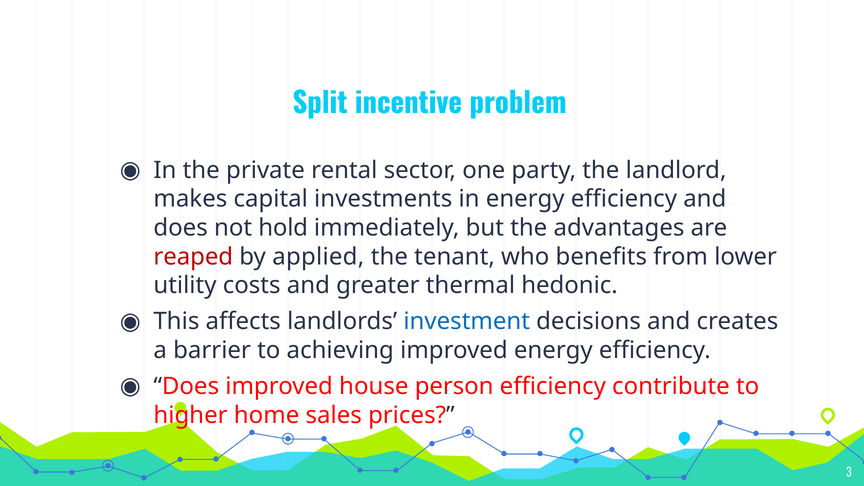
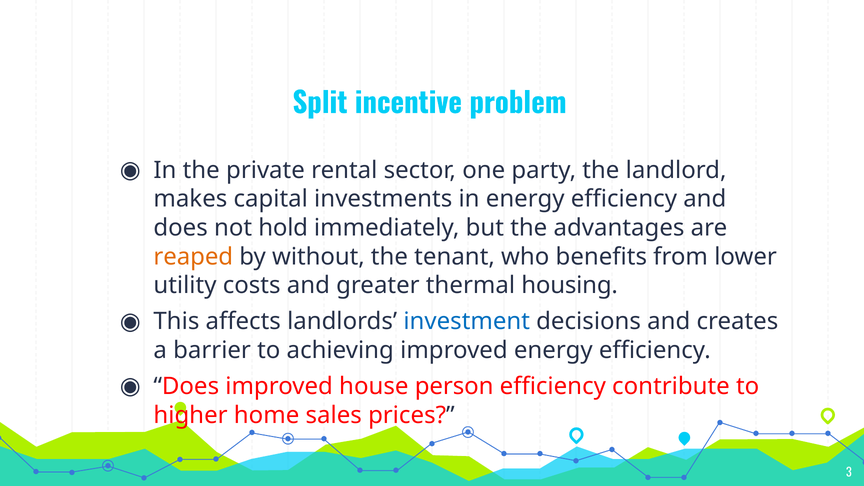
reaped colour: red -> orange (193, 257)
applied: applied -> without (318, 257)
hedonic: hedonic -> housing (570, 285)
